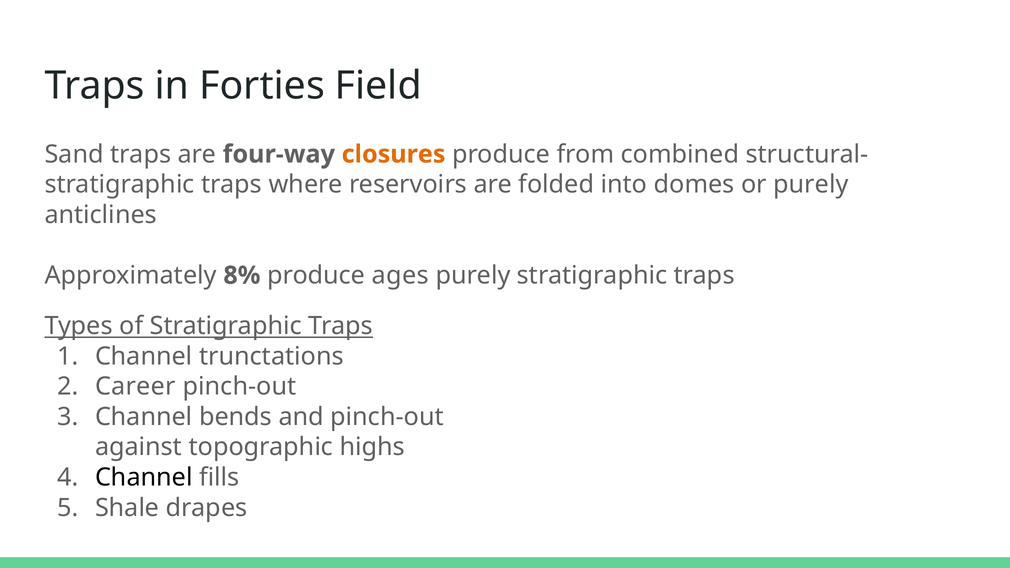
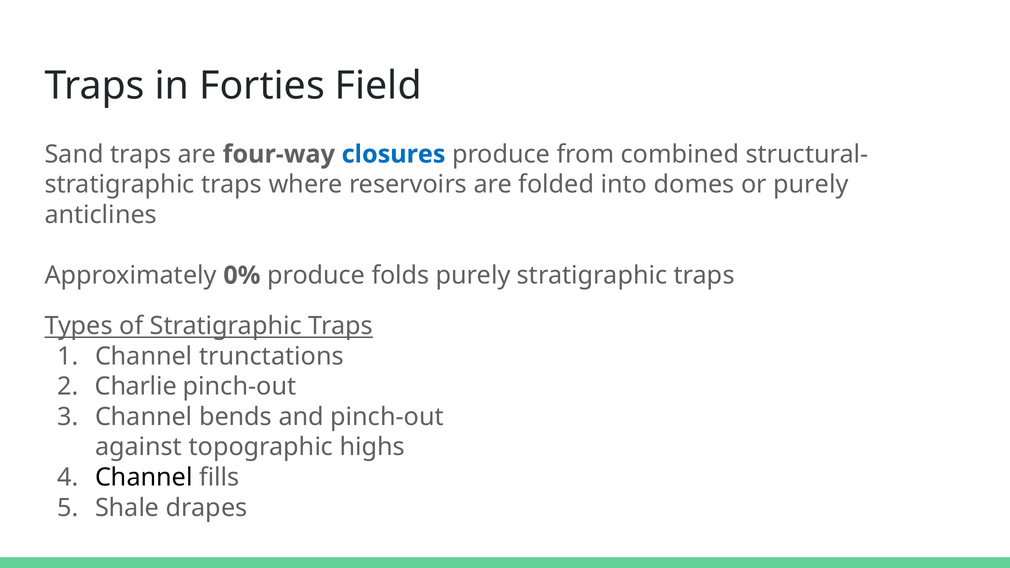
closures colour: orange -> blue (394, 154)
8%: 8% -> 0% (242, 276)
ages: ages -> folds (401, 276)
Career: Career -> Charlie (136, 387)
